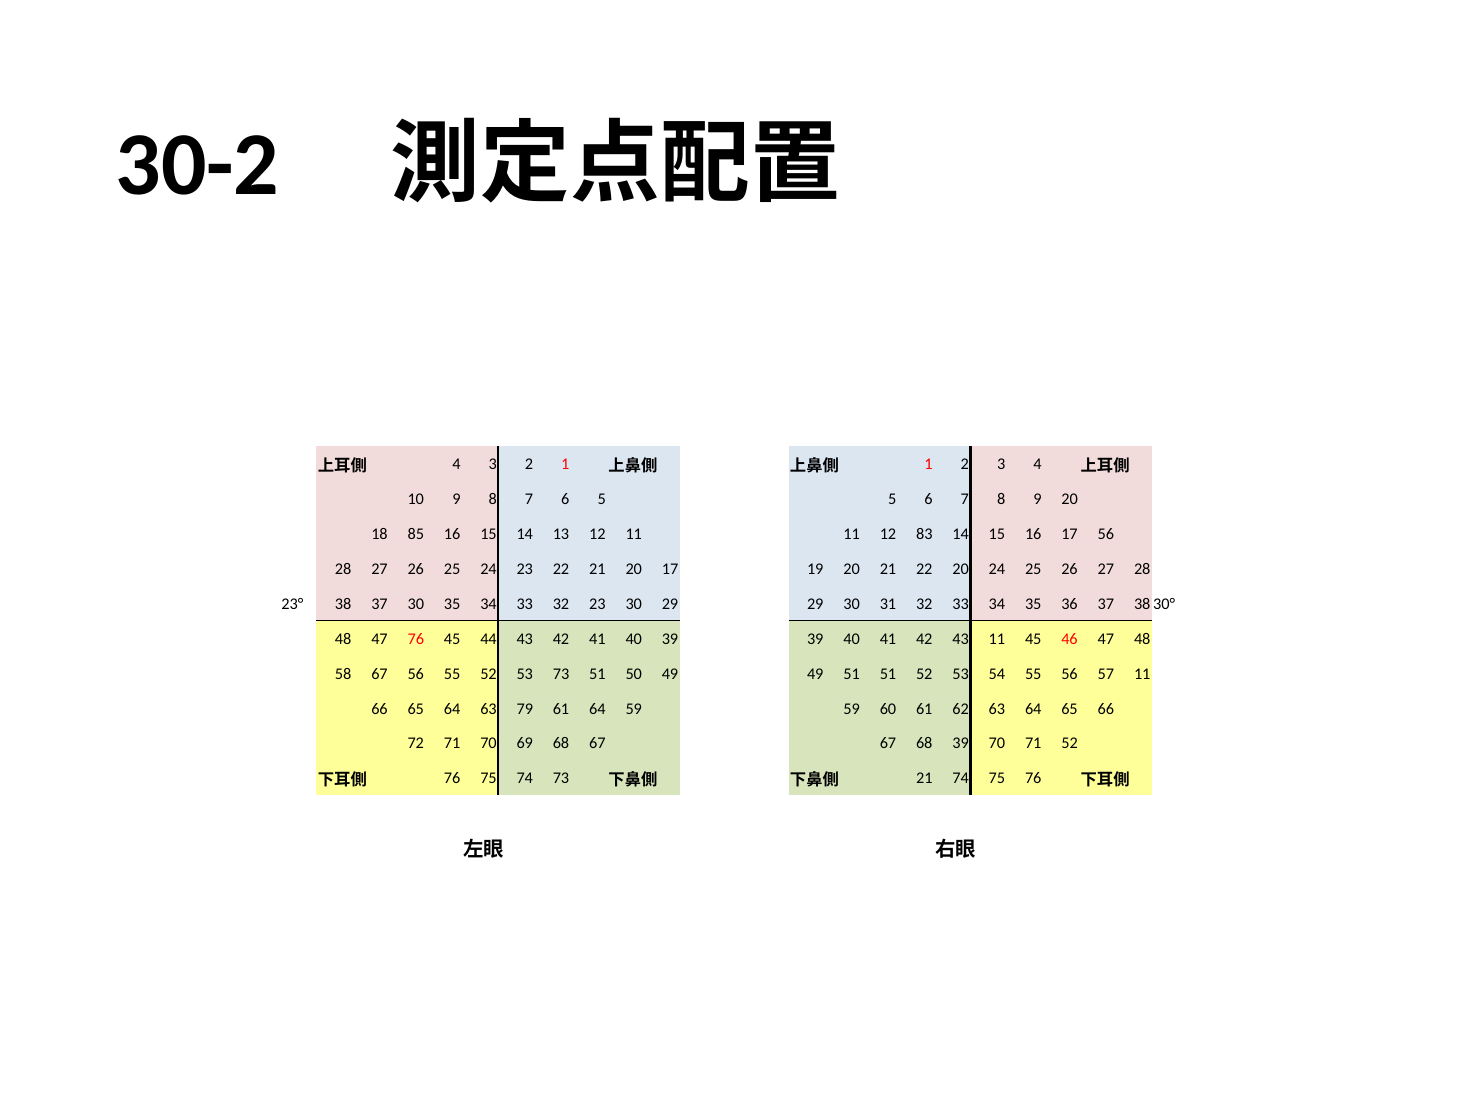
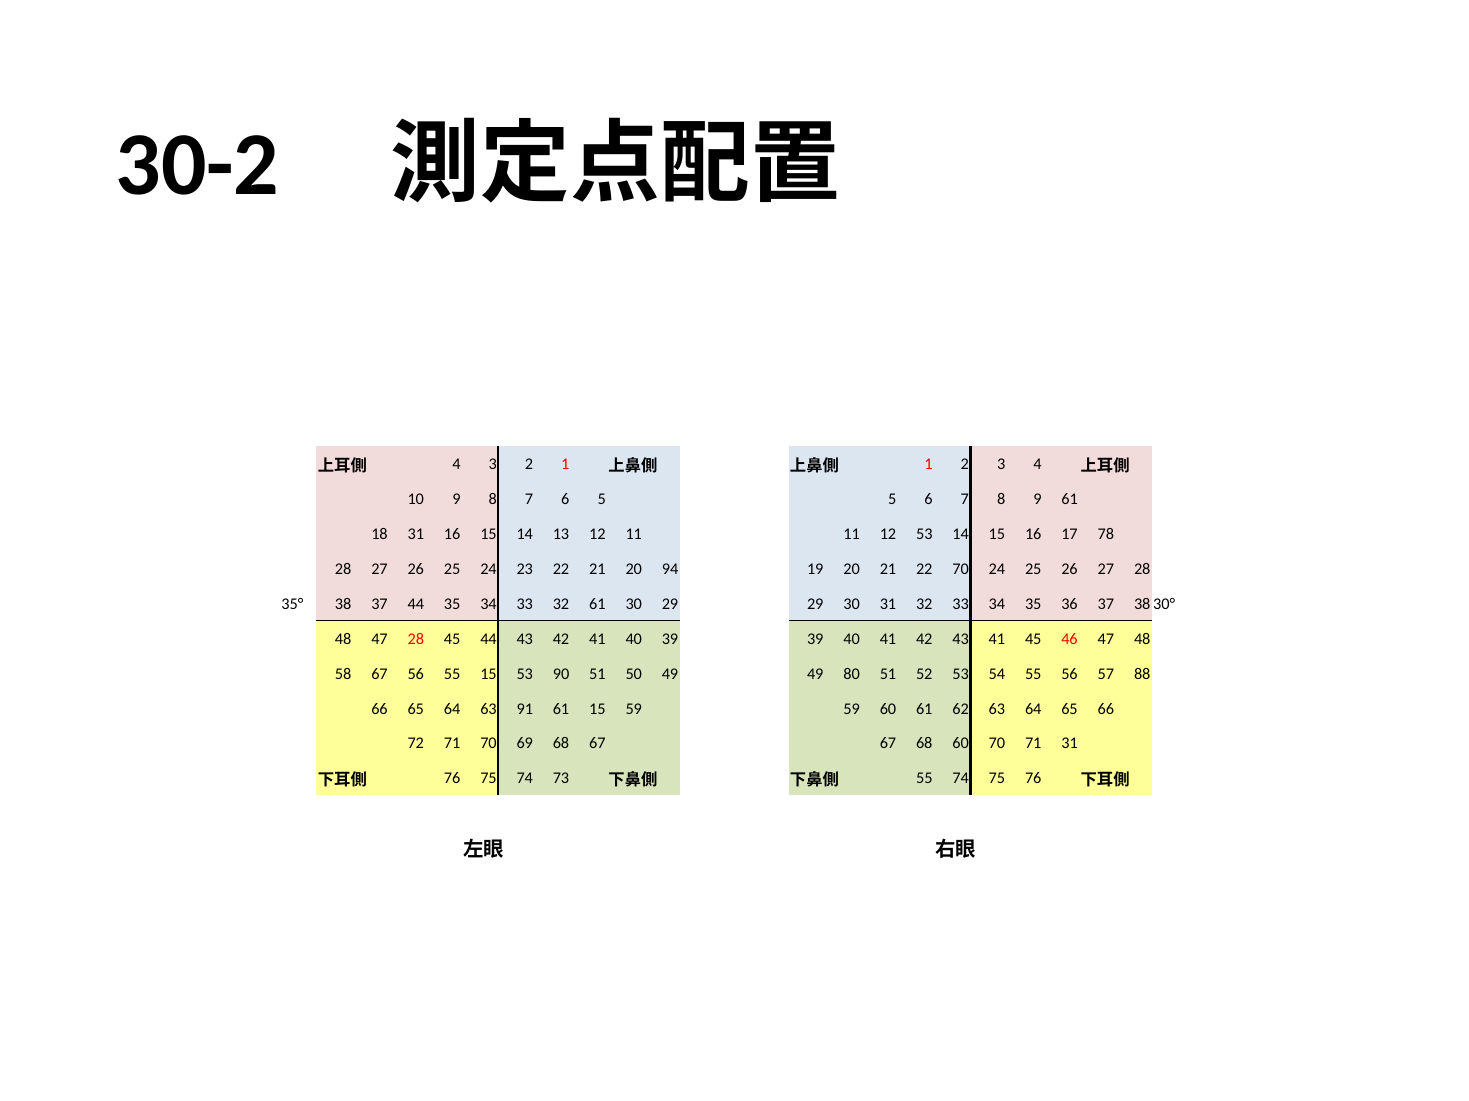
9 20: 20 -> 61 (1070, 500)
18 85: 85 -> 31 (416, 535)
12 83: 83 -> 53 (924, 535)
17 56: 56 -> 78 (1106, 535)
20 17: 17 -> 94 (670, 569)
22 20: 20 -> 70 (961, 569)
23°: 23° -> 35° (292, 604)
37 30: 30 -> 44 (416, 604)
32 23: 23 -> 61 (597, 604)
47 76: 76 -> 28 (416, 639)
43 11: 11 -> 41 (997, 639)
55 52: 52 -> 15 (488, 674)
53 73: 73 -> 90 (561, 674)
49 51: 51 -> 80 (852, 674)
57 11: 11 -> 88 (1142, 674)
79: 79 -> 91 (525, 709)
61 64: 64 -> 15 (597, 709)
68 39: 39 -> 60 (961, 744)
71 52: 52 -> 31 (1070, 744)
21: 21 -> 55 (924, 779)
